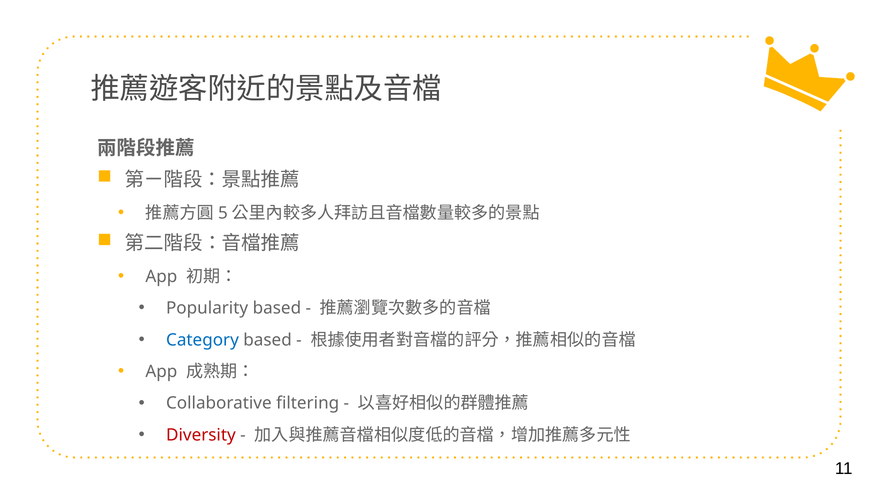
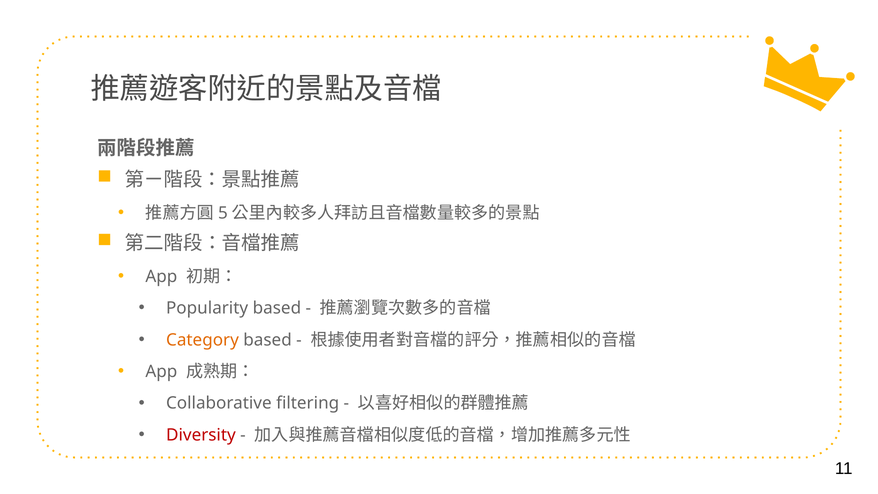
Category colour: blue -> orange (202, 340)
